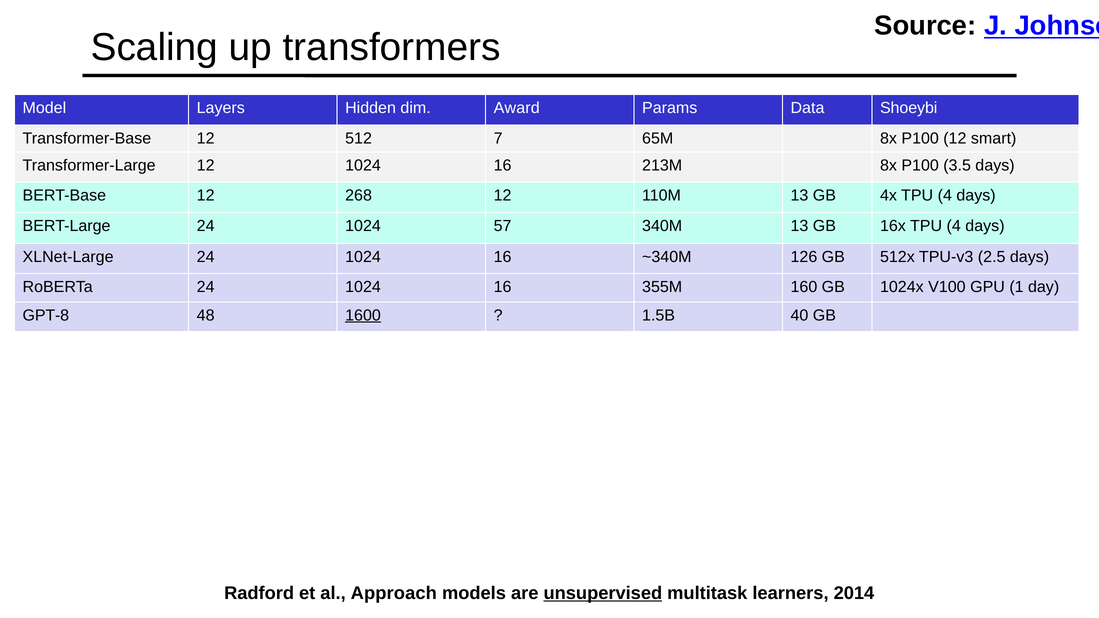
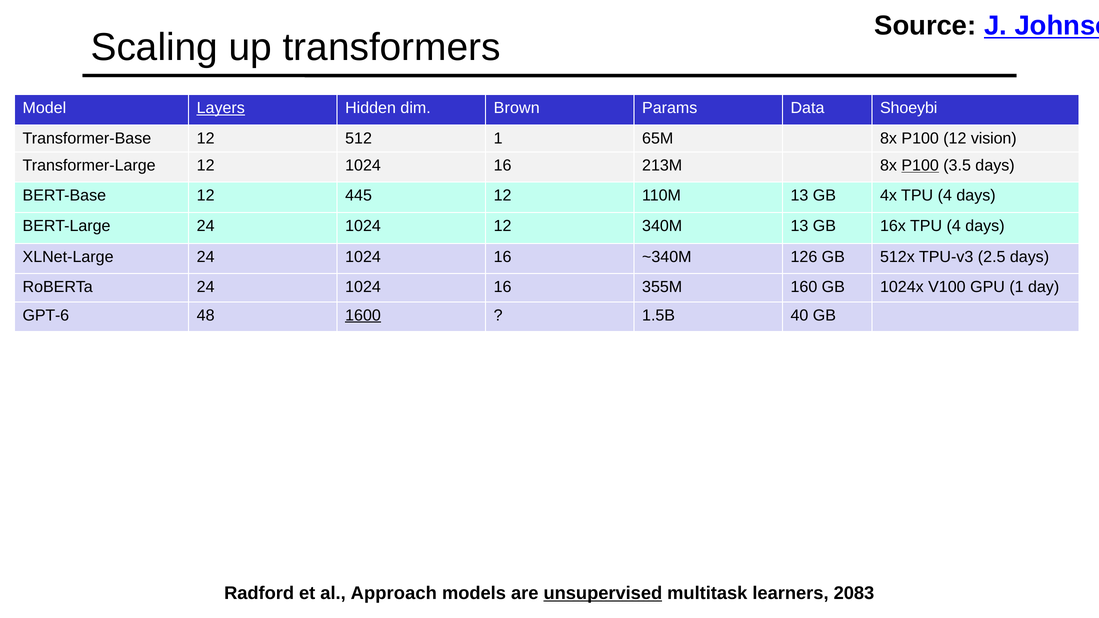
Layers underline: none -> present (221, 108)
Award: Award -> Brown (517, 108)
512 7: 7 -> 1 (498, 138)
smart: smart -> vision (994, 138)
P100 underline: none -> present (920, 165)
268: 268 -> 445 (359, 196)
1024 57: 57 -> 12 (503, 226)
GPT-8: GPT-8 -> GPT-6 (46, 315)
2014: 2014 -> 2083 (854, 593)
